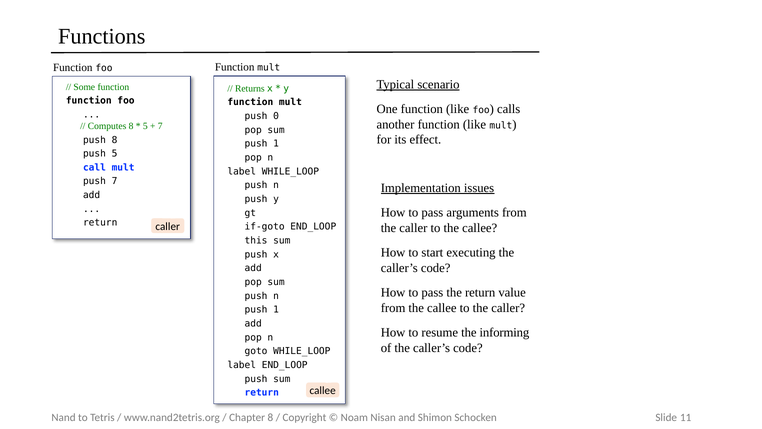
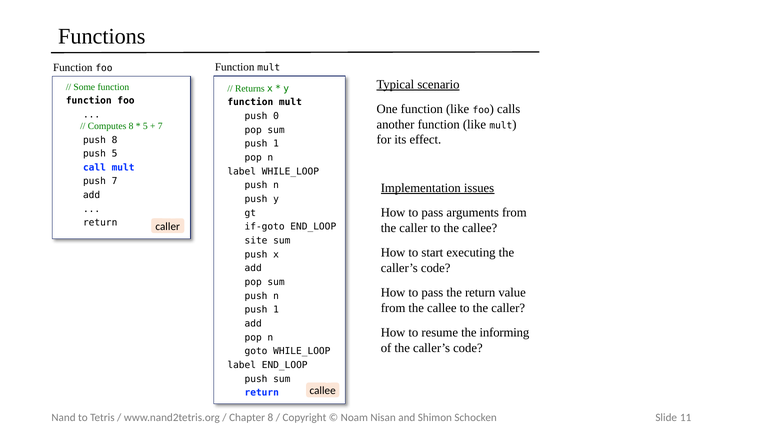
this: this -> site (256, 240)
